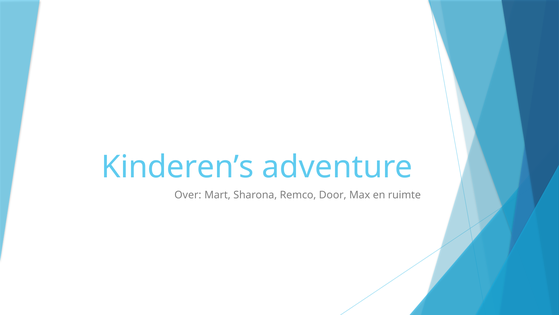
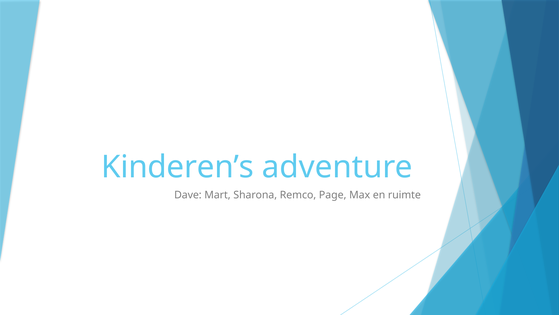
Over: Over -> Dave (188, 195)
Door: Door -> Page (333, 195)
